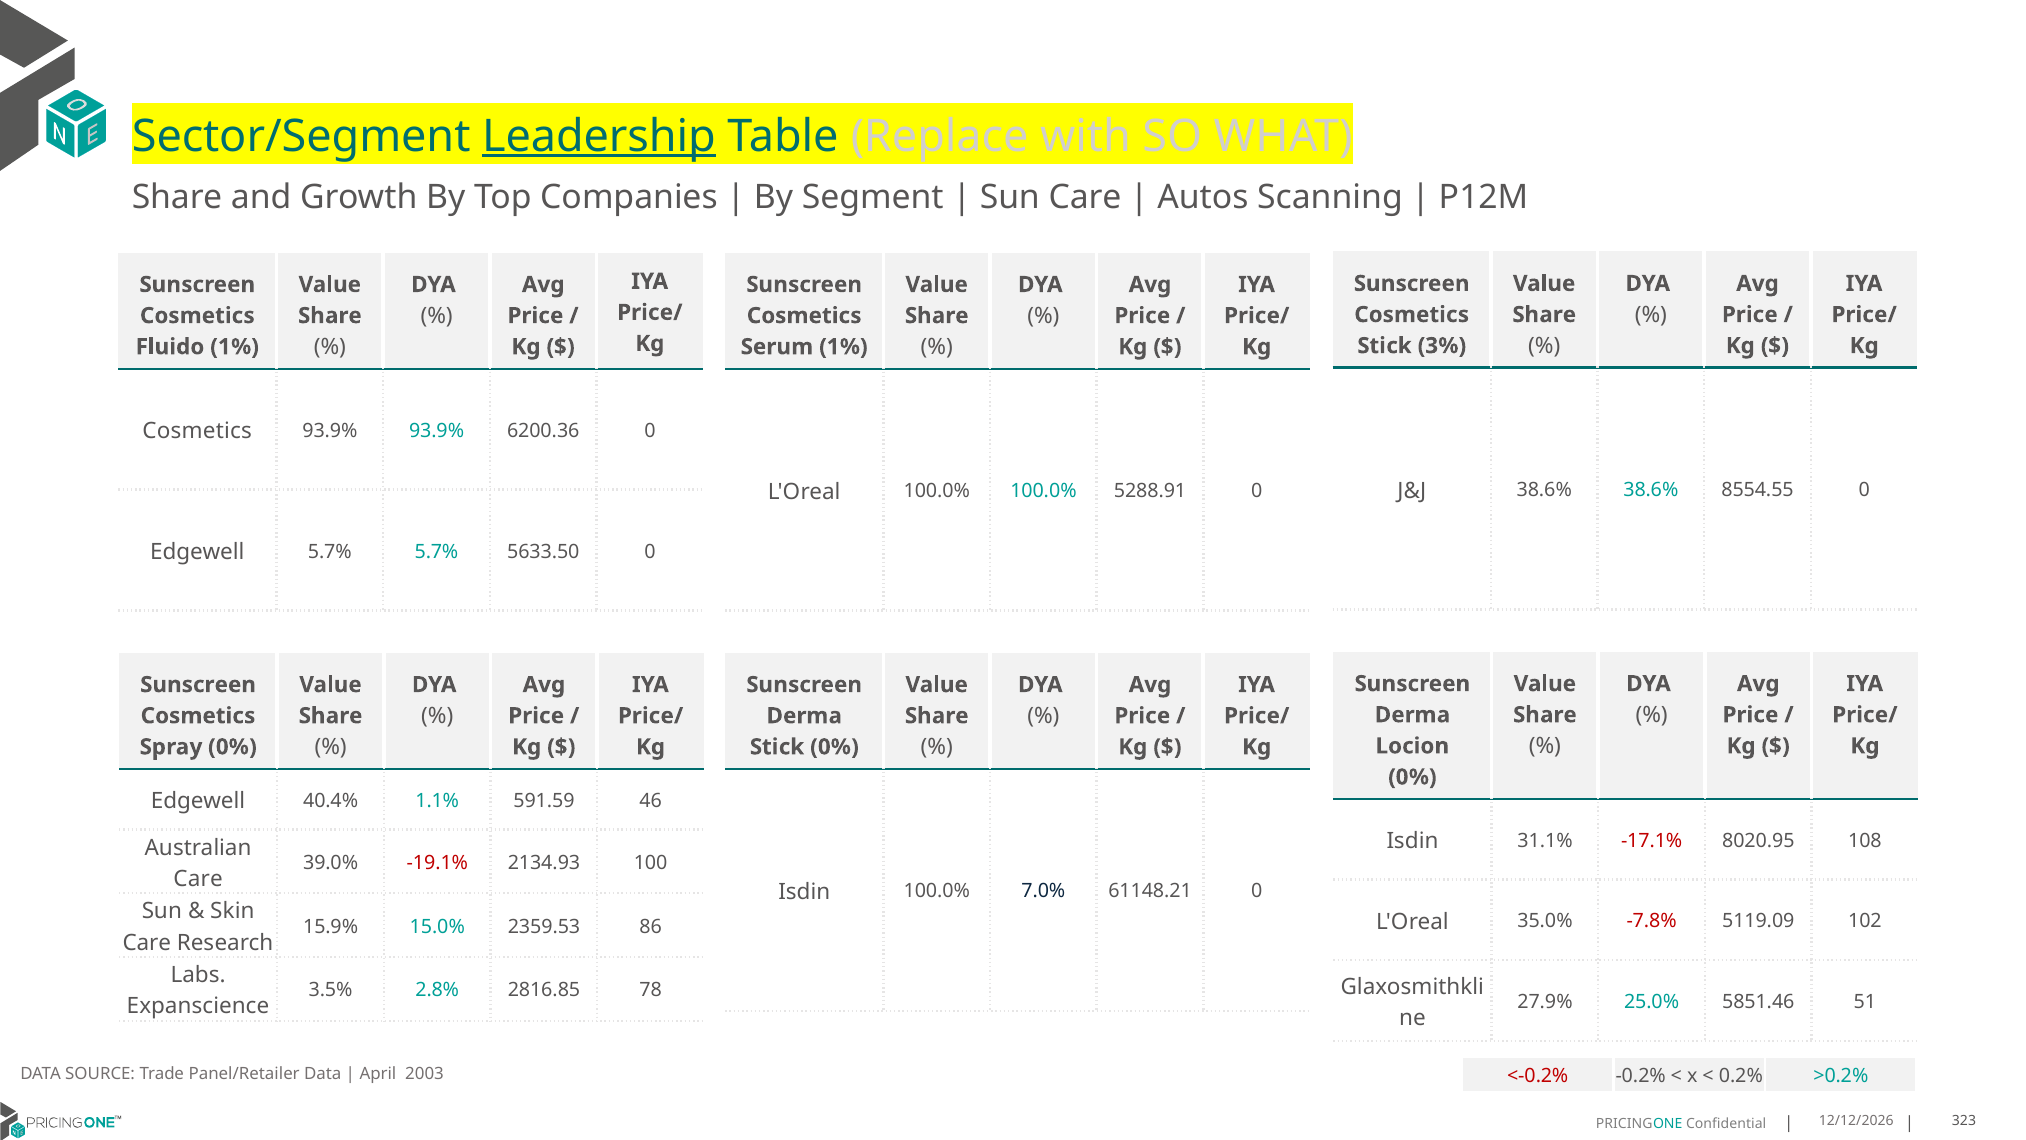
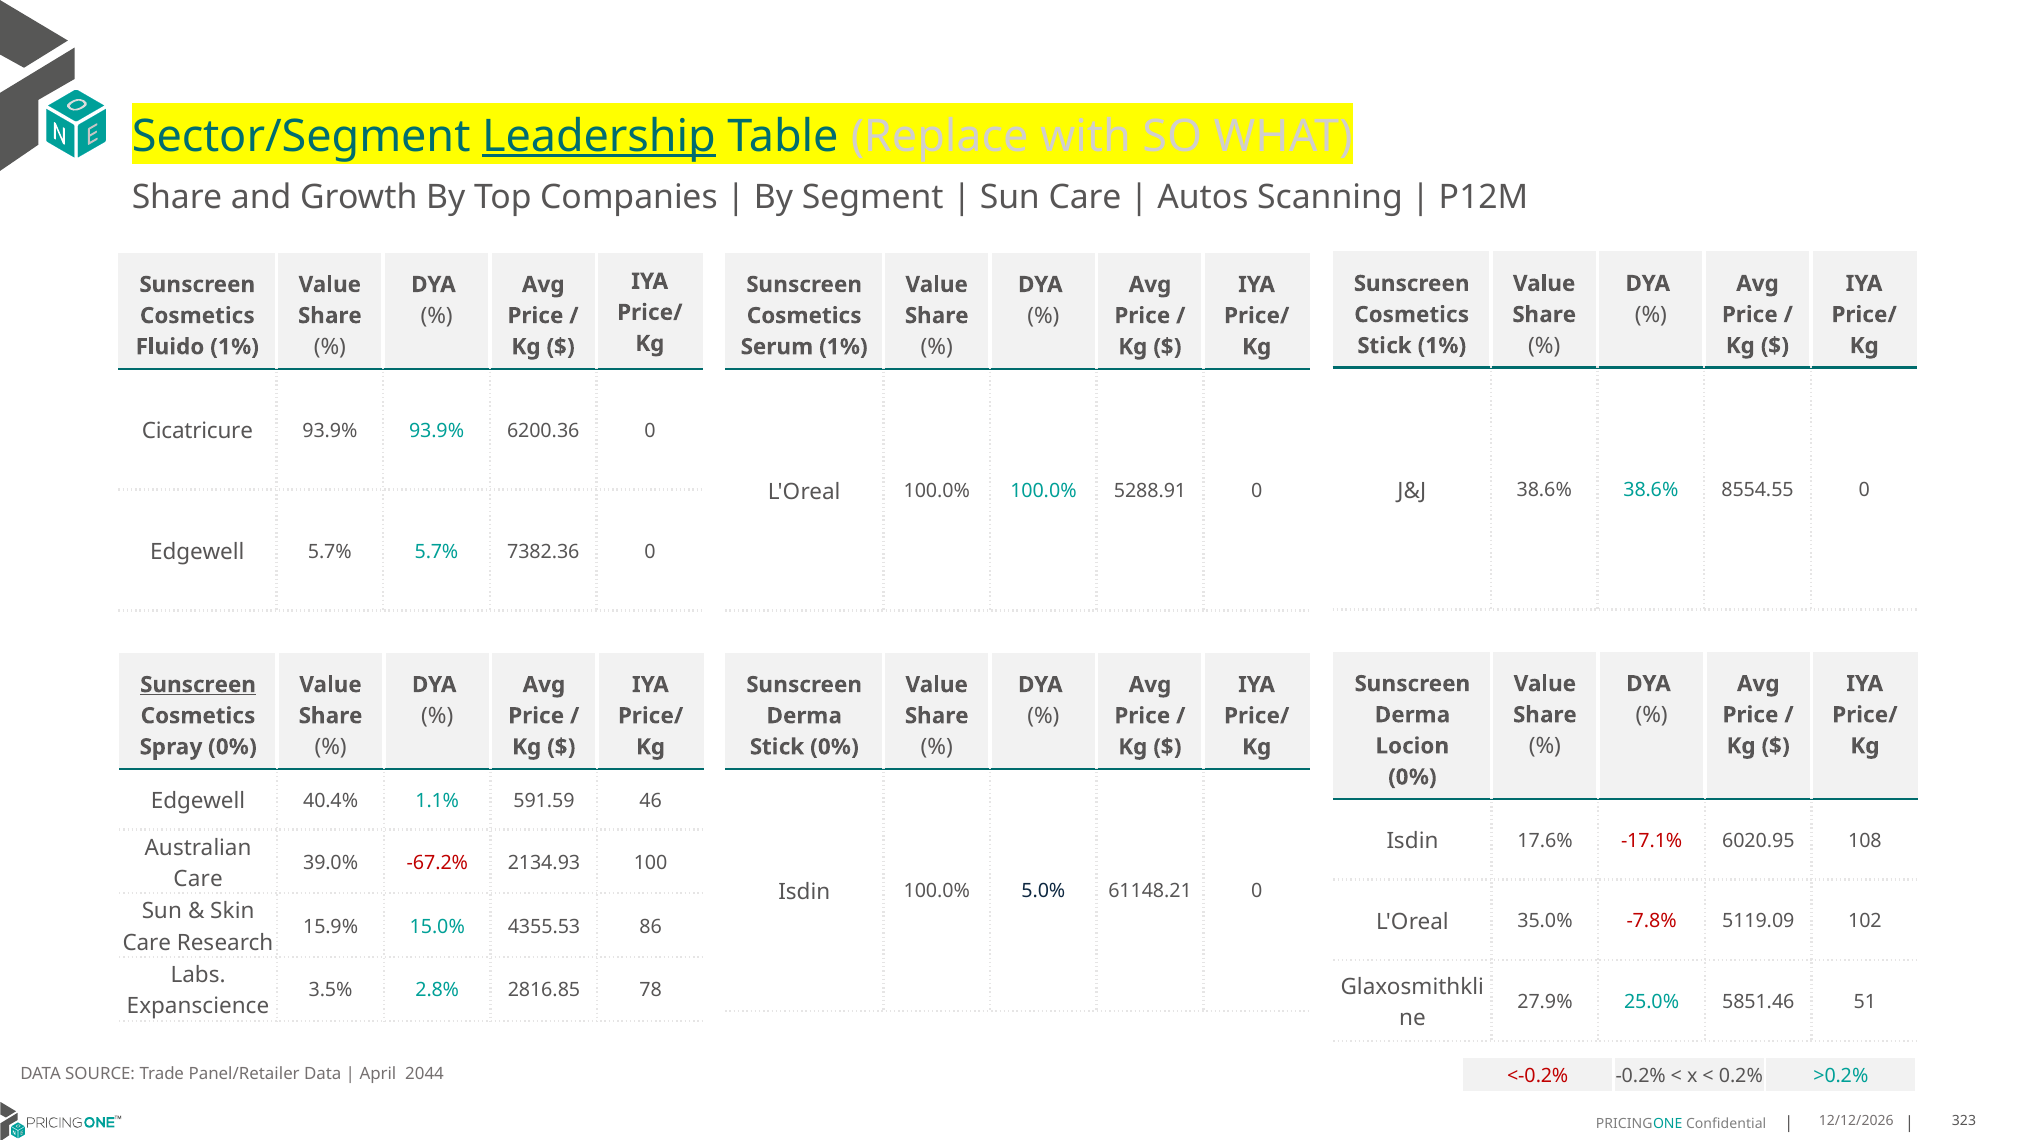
Stick 3%: 3% -> 1% (1442, 346)
Cosmetics: Cosmetics -> Cicatricure (197, 431)
5633.50: 5633.50 -> 7382.36 (543, 552)
Sunscreen underline: none -> present (198, 685)
31.1%: 31.1% -> 17.6% (1545, 841)
8020.95: 8020.95 -> 6020.95 (1758, 841)
-19.1%: -19.1% -> -67.2% (437, 863)
7.0%: 7.0% -> 5.0% (1043, 891)
2359.53: 2359.53 -> 4355.53 (544, 926)
2003: 2003 -> 2044 (425, 1073)
